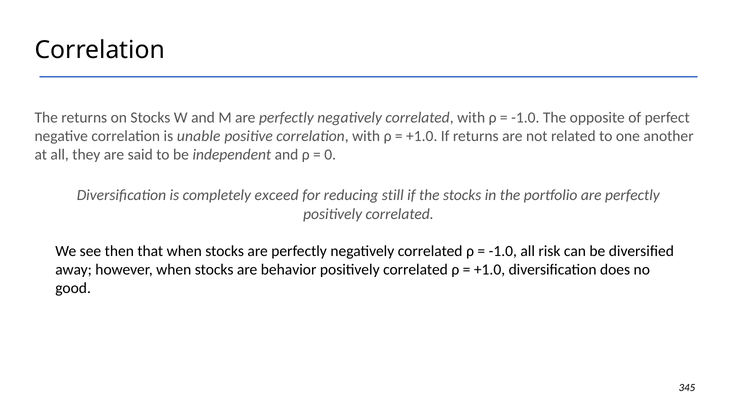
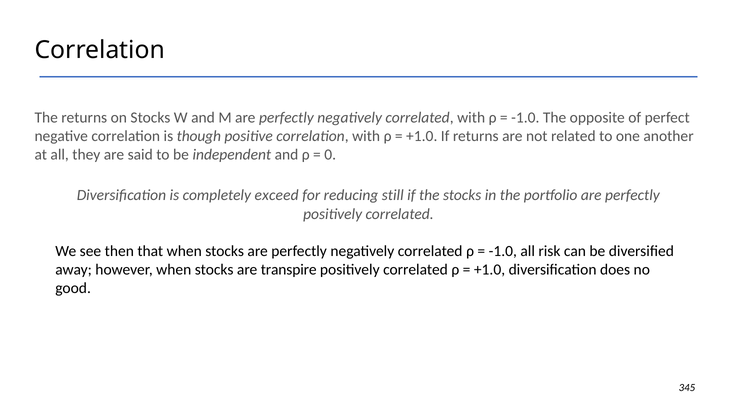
unable: unable -> though (199, 136)
behavior: behavior -> transpire (289, 270)
